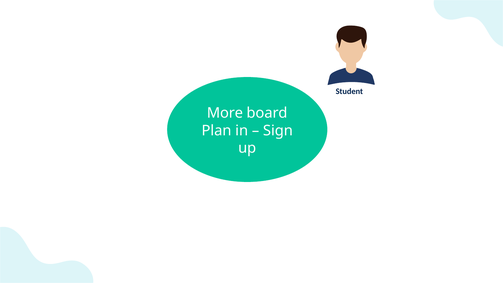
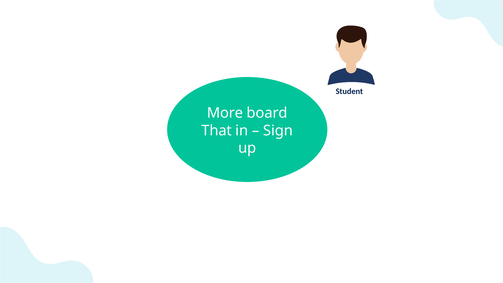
Plan: Plan -> That (217, 130)
